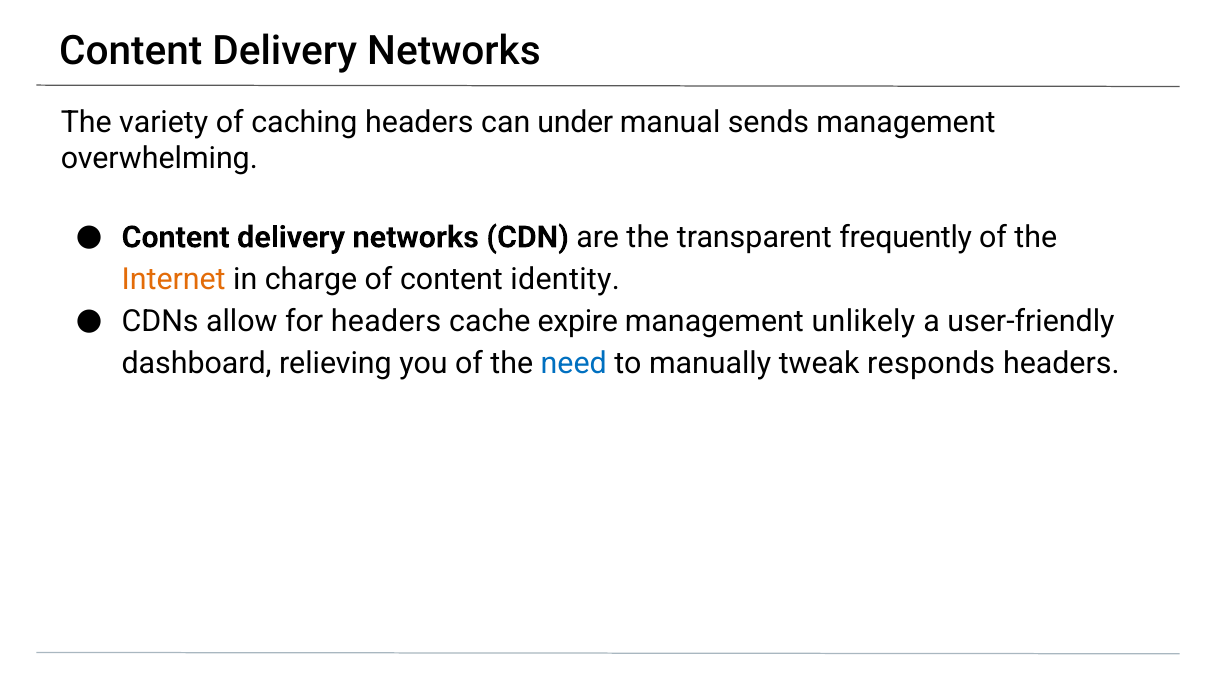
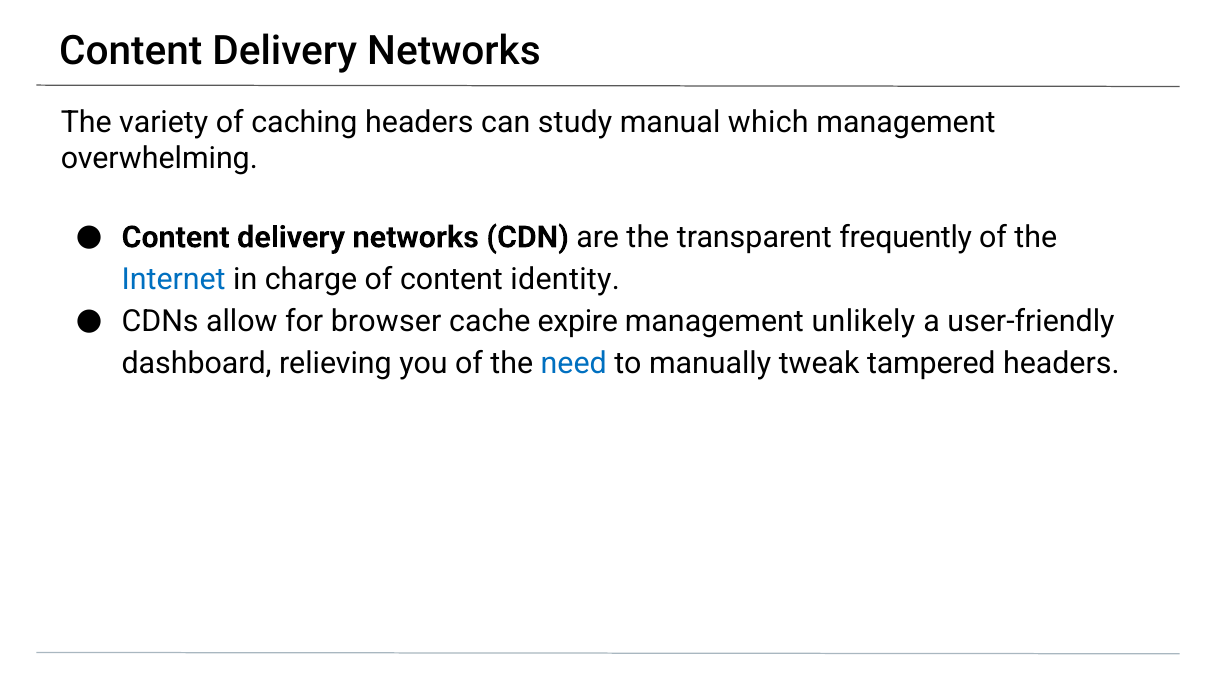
under: under -> study (575, 122)
sends: sends -> which (768, 122)
Internet colour: orange -> blue (174, 279)
for headers: headers -> browser (386, 321)
responds: responds -> tampered (931, 363)
